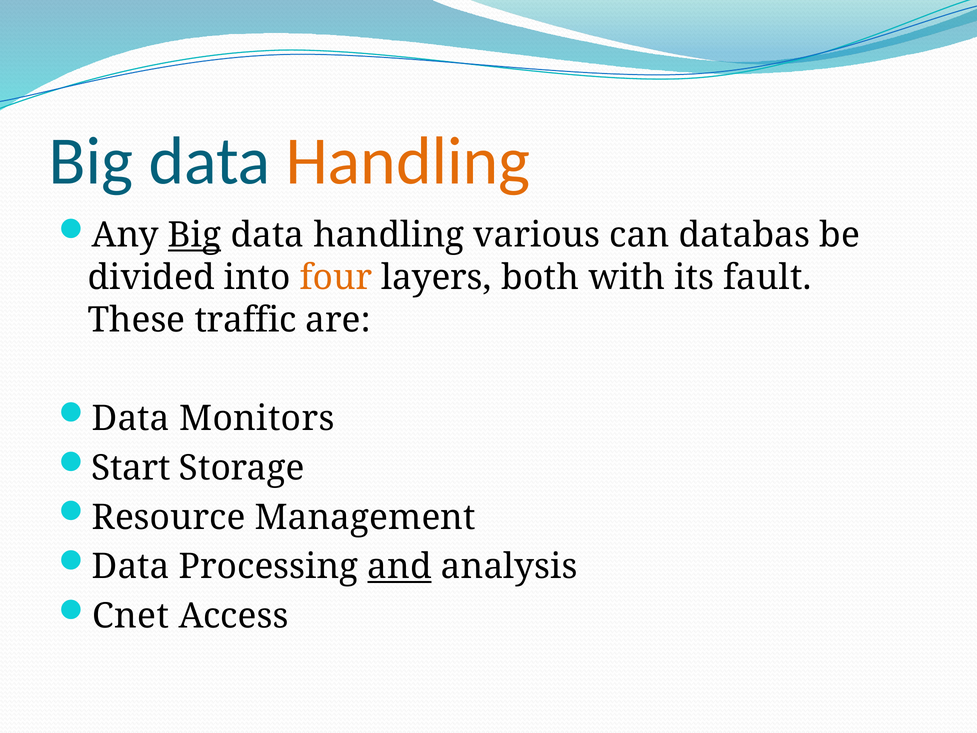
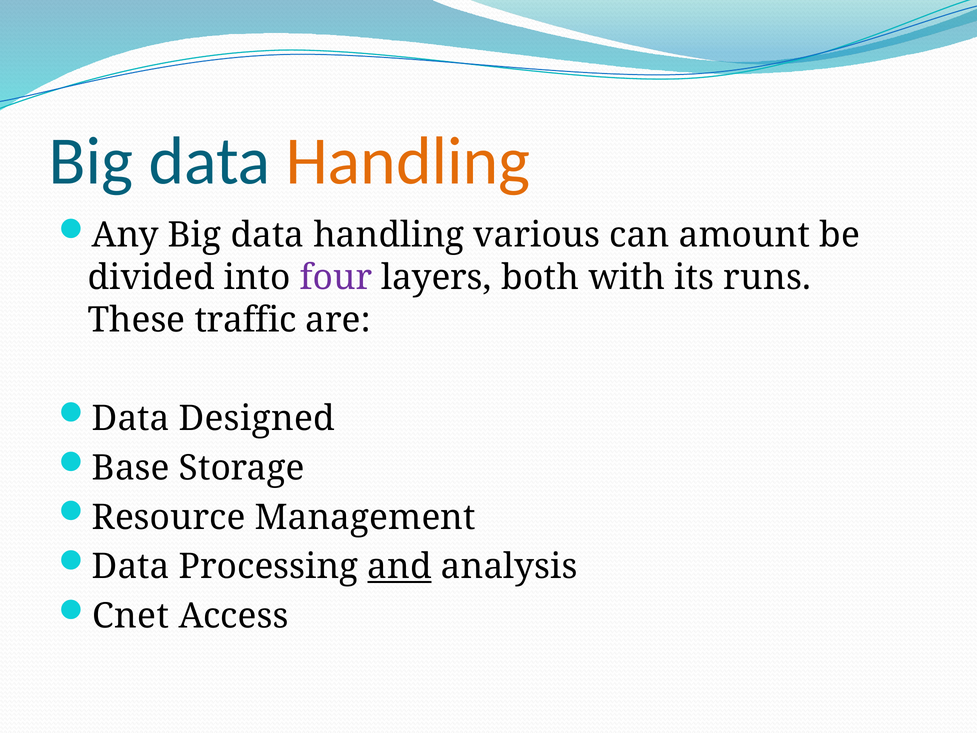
Big underline: present -> none (195, 235)
databas: databas -> amount (744, 235)
four colour: orange -> purple (336, 278)
fault: fault -> runs (767, 278)
Monitors: Monitors -> Designed (257, 419)
Start: Start -> Base (131, 468)
